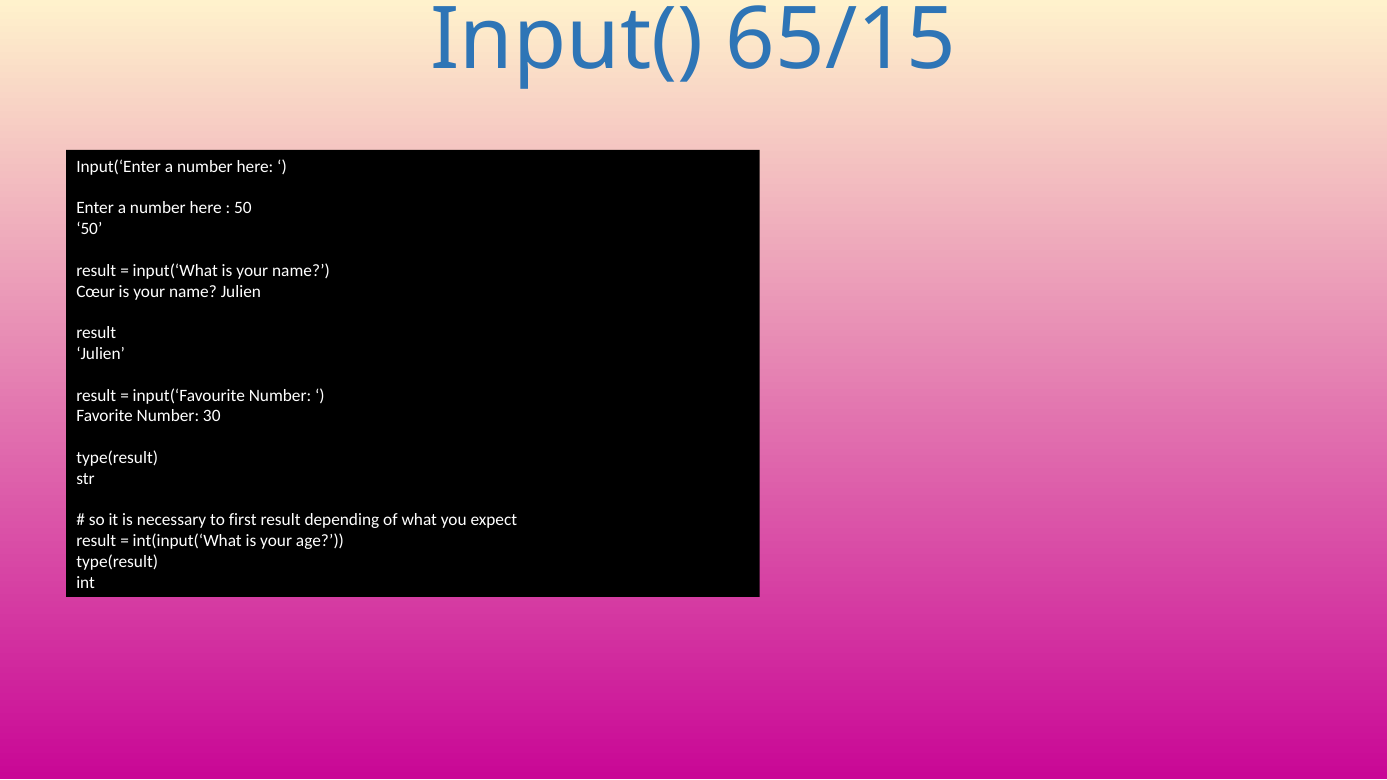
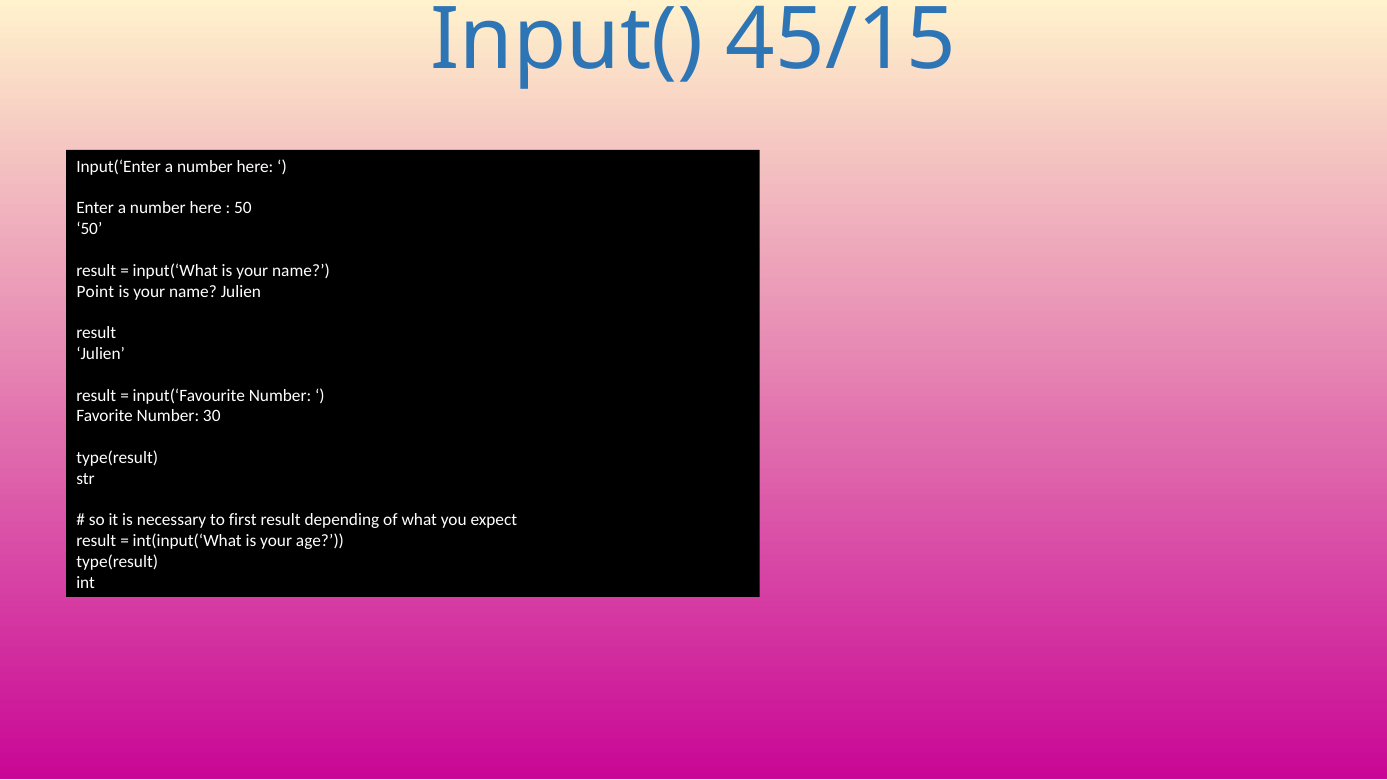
65/15: 65/15 -> 45/15 (841, 40)
Cœur: Cœur -> Point (95, 291)
